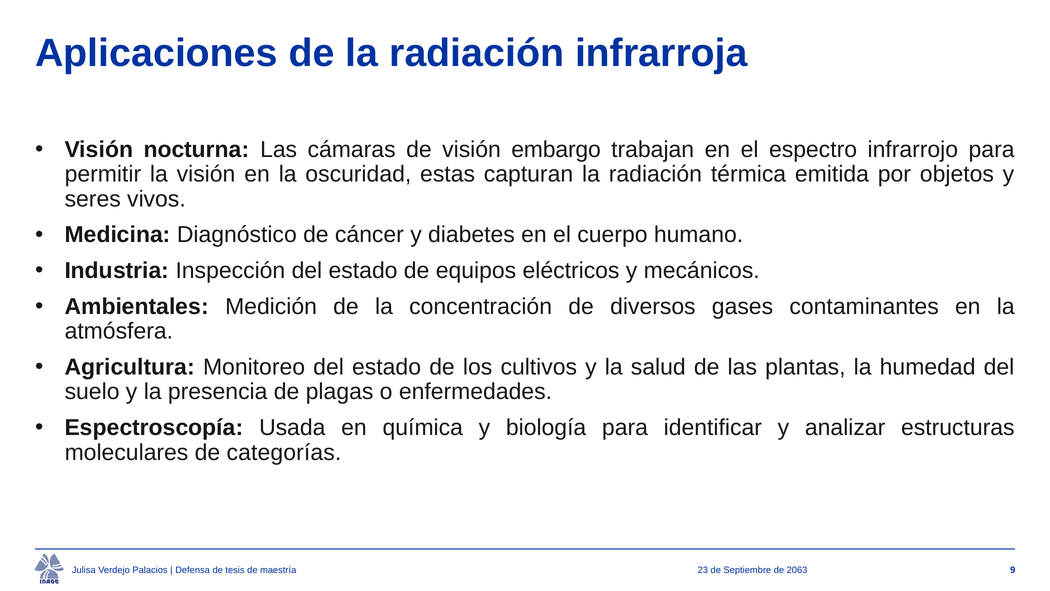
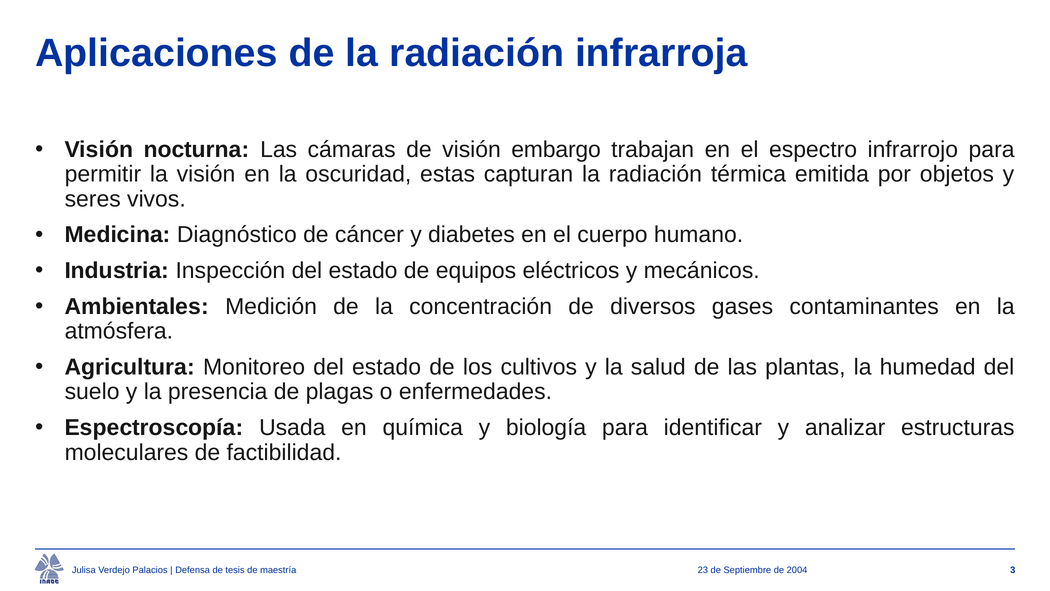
categorías: categorías -> factibilidad (284, 452)
2063: 2063 -> 2004 (797, 570)
9: 9 -> 3 (1013, 570)
